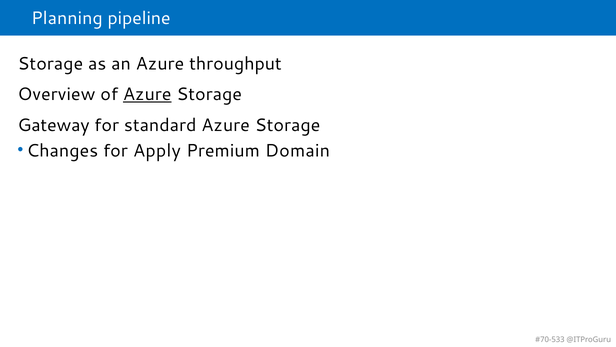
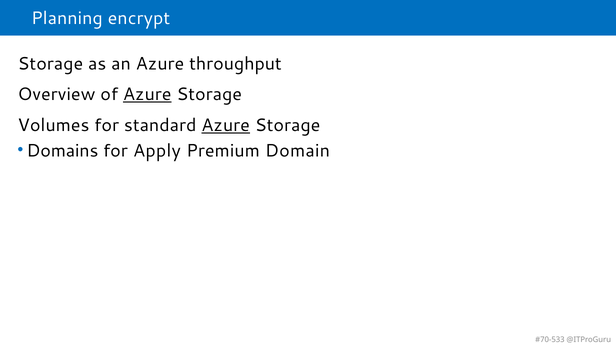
pipeline: pipeline -> encrypt (139, 18)
Gateway: Gateway -> Volumes (54, 125)
Azure underline: none -> present (226, 125)
Changes: Changes -> Domains (62, 150)
